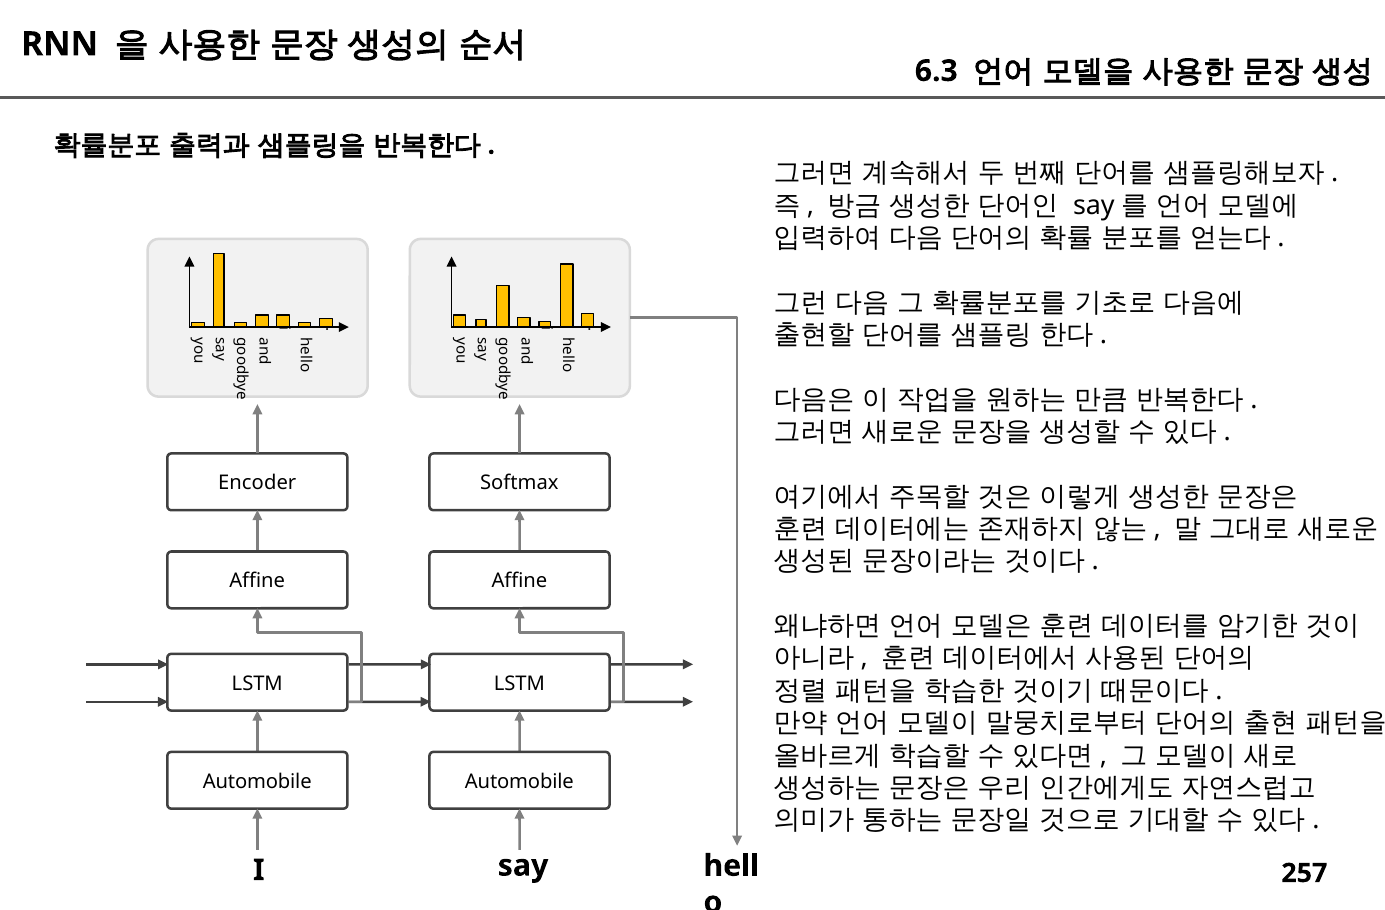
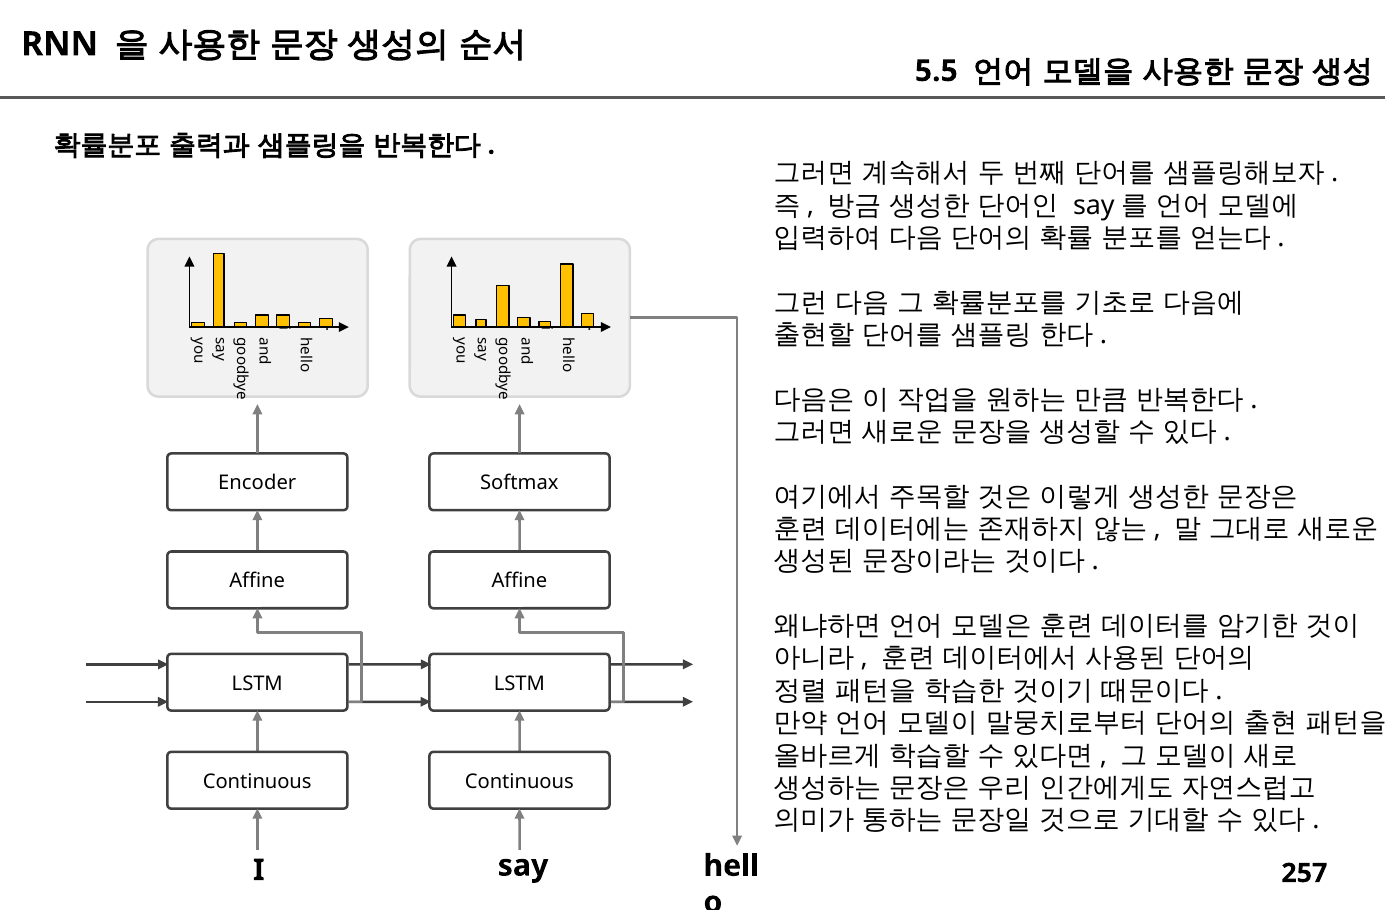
6.3: 6.3 -> 5.5 (936, 71)
Automobile: Automobile -> Continuous (257, 781)
Automobile: Automobile -> Continuous (519, 781)
